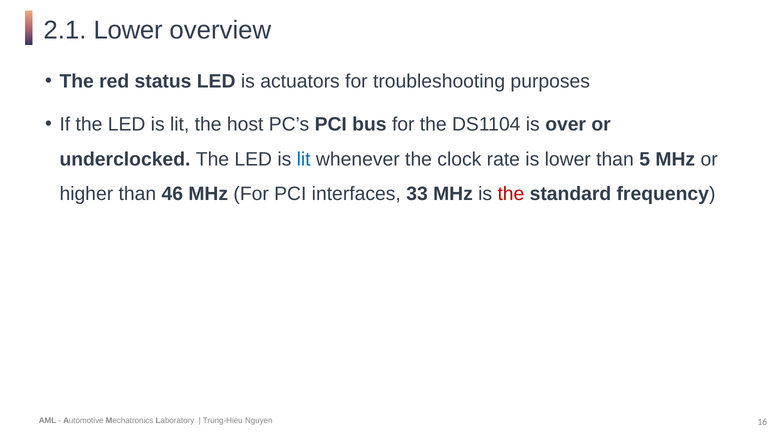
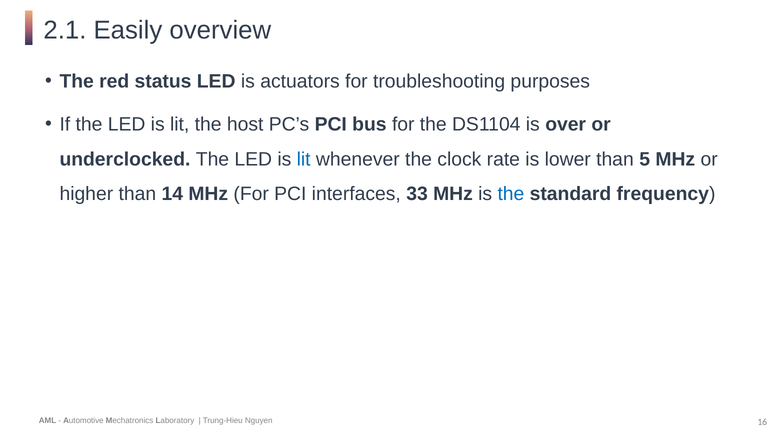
2.1 Lower: Lower -> Easily (128, 30)
46: 46 -> 14 (172, 194)
the colour: red -> blue (511, 194)
